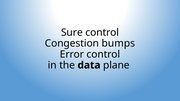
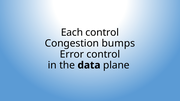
Sure: Sure -> Each (72, 33)
